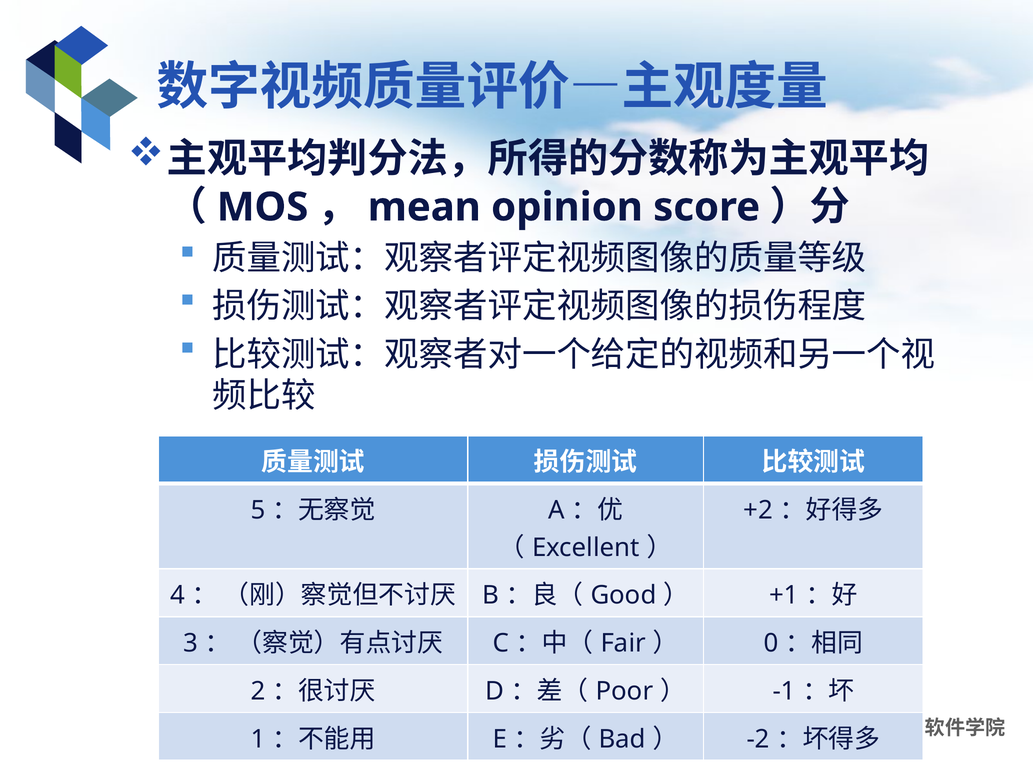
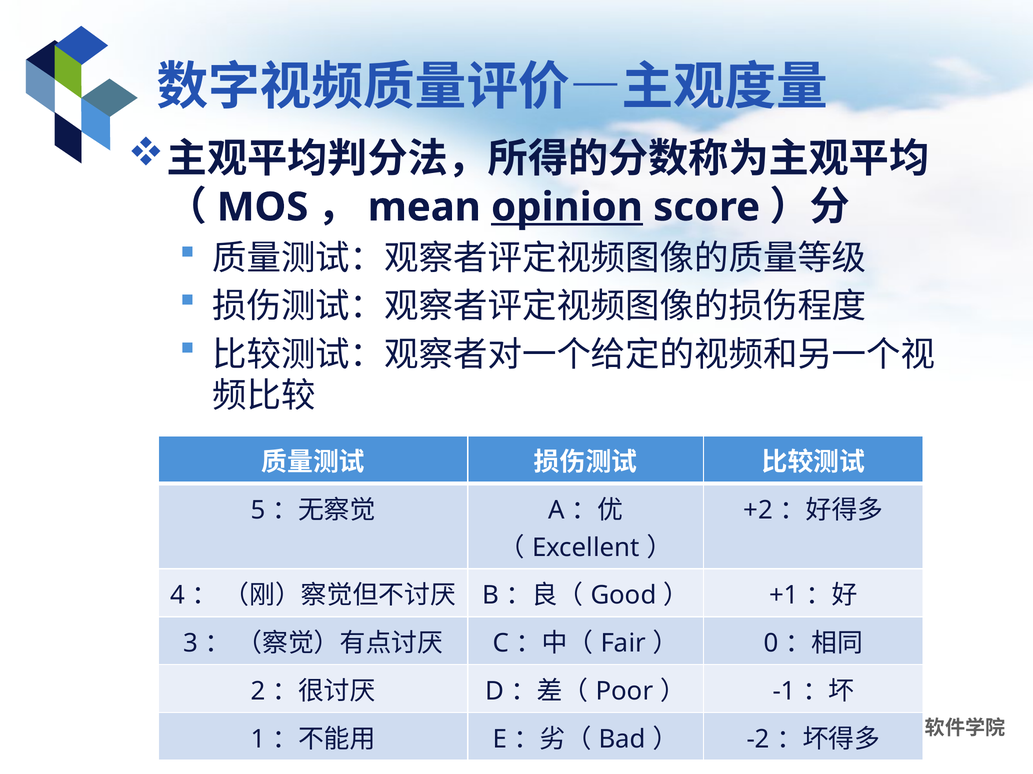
opinion underline: none -> present (567, 207)
